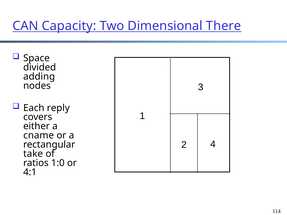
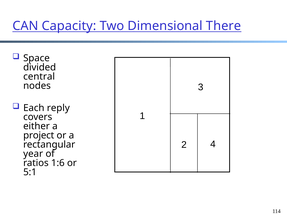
adding: adding -> central (39, 77)
cname: cname -> project (39, 136)
take: take -> year (33, 154)
1:0: 1:0 -> 1:6 (58, 163)
4:1: 4:1 -> 5:1 (30, 172)
